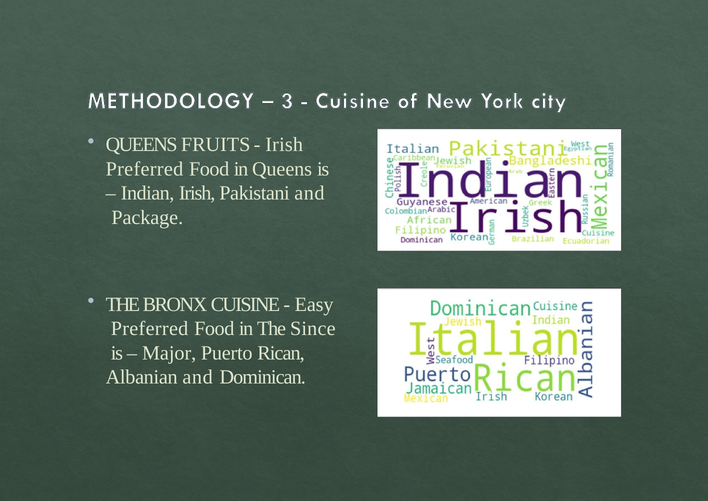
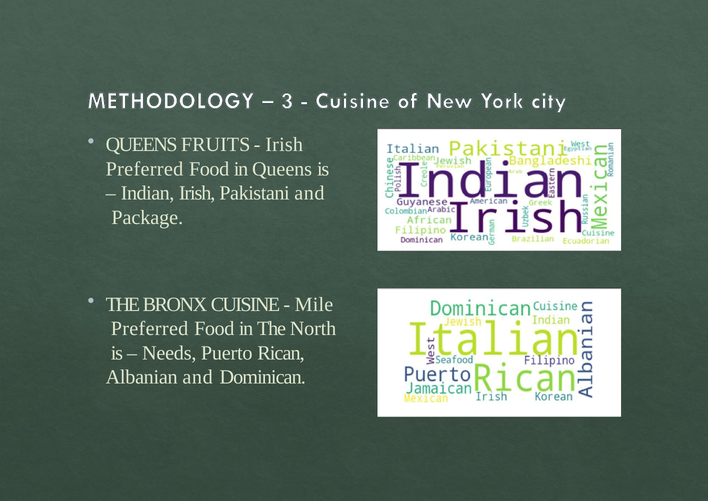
Easy: Easy -> Mile (314, 304)
Since: Since -> North (313, 329)
Major: Major -> Needs (169, 353)
